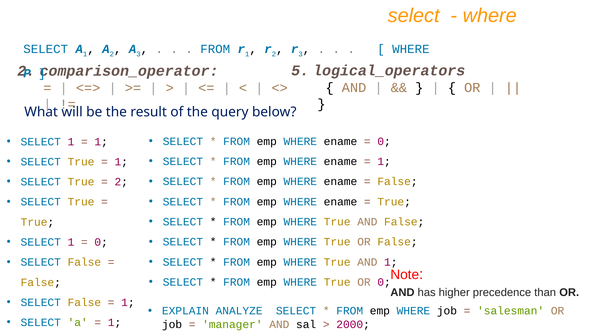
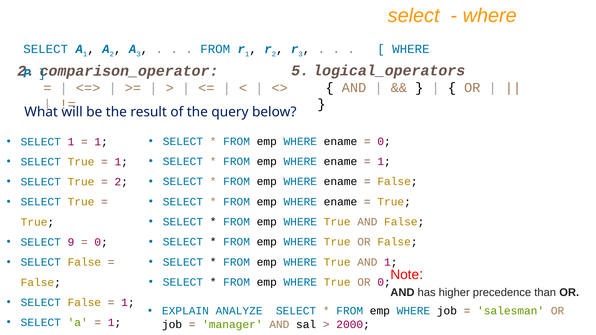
1: 1 -> 9 (71, 242)
